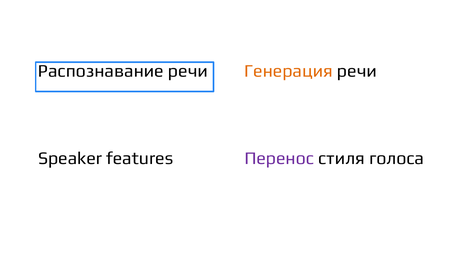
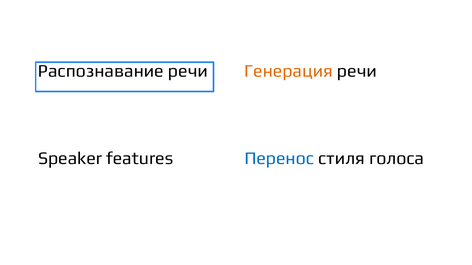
Перенос colour: purple -> blue (279, 159)
